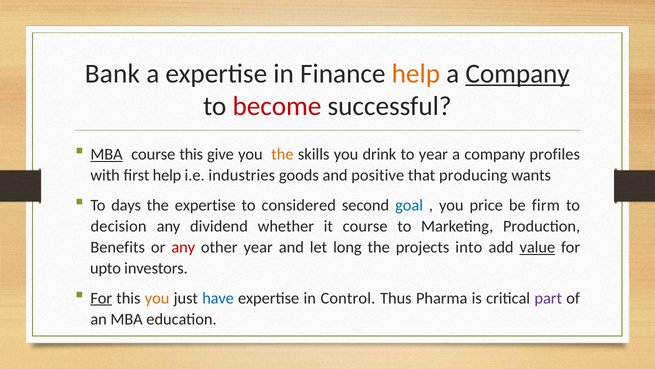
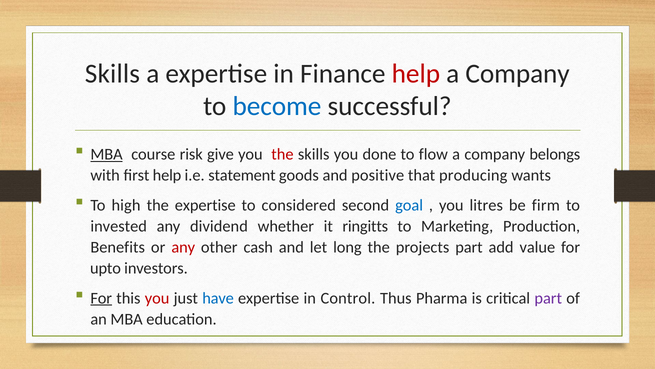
Bank: Bank -> Skills (112, 73)
help colour: orange -> red (416, 73)
Company underline: present -> none (518, 73)
become colour: red -> blue (277, 106)
course this: this -> risk (191, 154)
the colour: orange -> red (282, 154)
drink: drink -> done (379, 154)
to year: year -> flow (433, 154)
profiles: profiles -> belongs (555, 154)
industries: industries -> statement (242, 175)
days: days -> high (126, 205)
price: price -> litres (486, 205)
decision: decision -> invested (119, 226)
it course: course -> ringitts (365, 226)
other year: year -> cash (258, 247)
projects into: into -> part (469, 247)
value underline: present -> none (537, 247)
you colour: orange -> red (157, 298)
